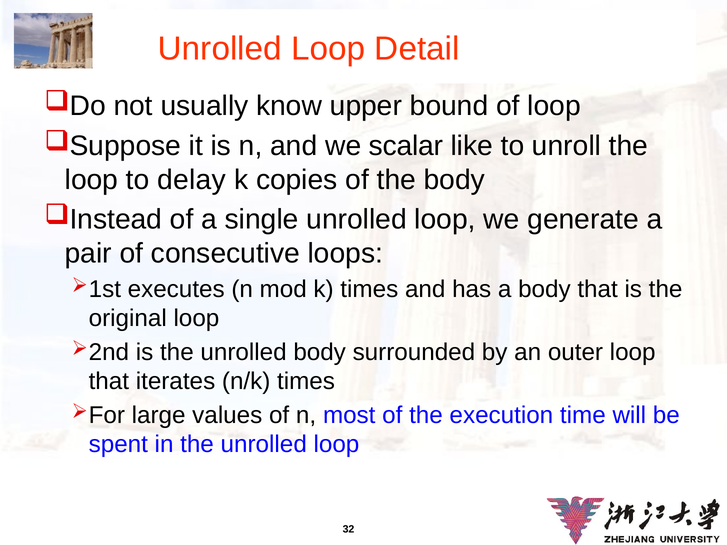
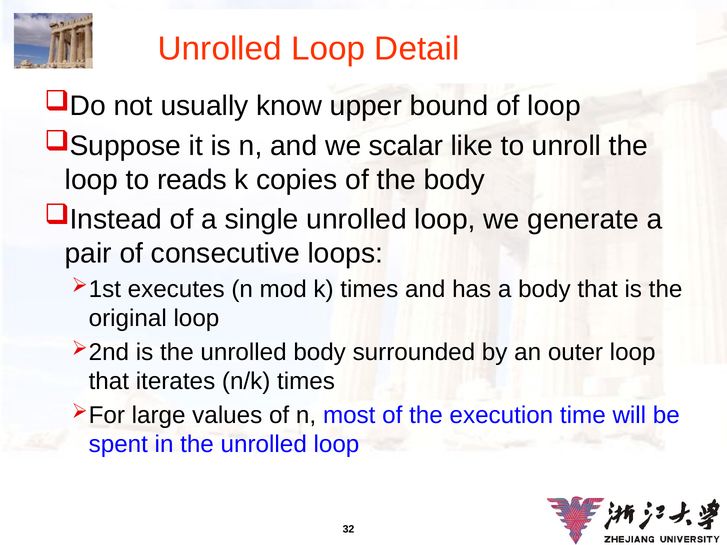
delay: delay -> reads (192, 180)
